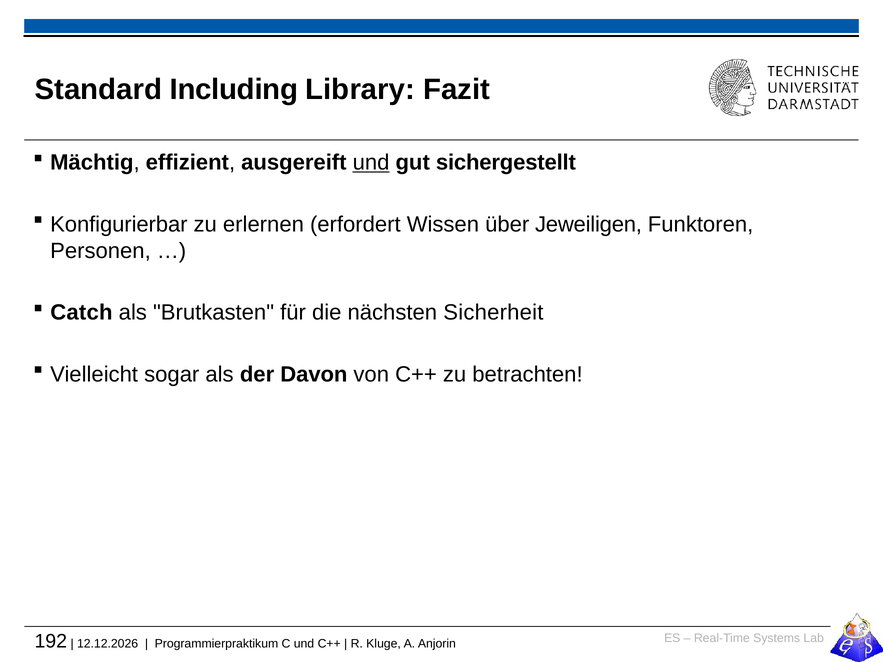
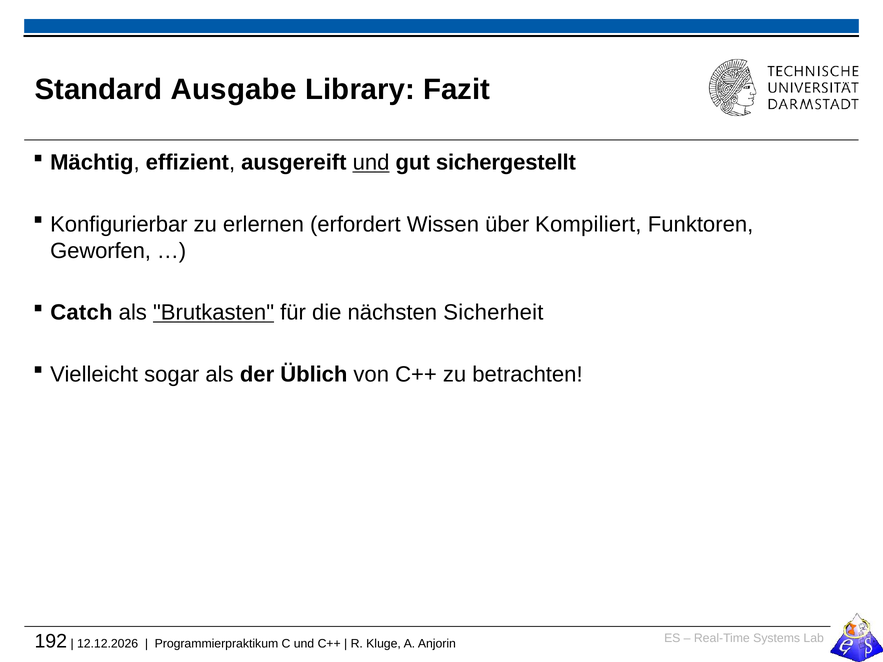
Including: Including -> Ausgabe (234, 90)
Jeweiligen: Jeweiligen -> Kompiliert (588, 224)
Personen: Personen -> Geworfen (101, 251)
Brutkasten underline: none -> present (214, 313)
Davon: Davon -> Üblich (314, 374)
